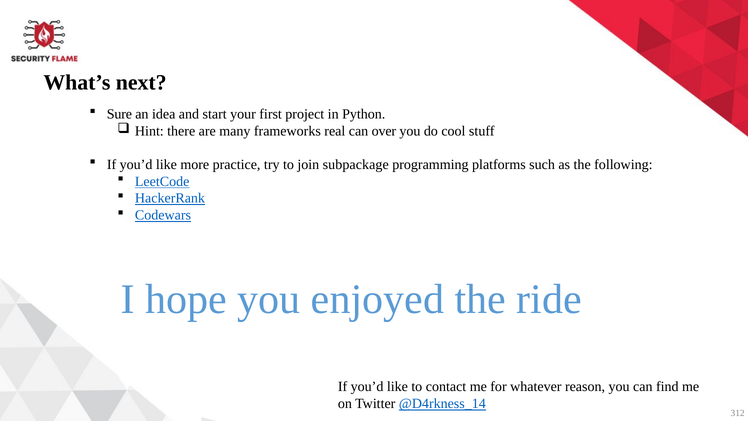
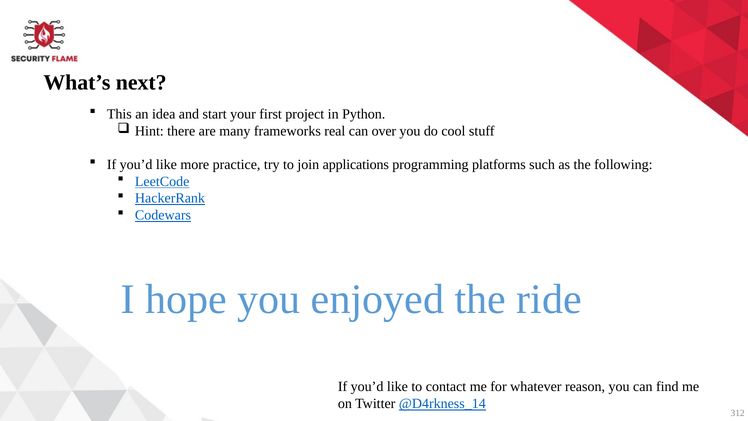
Sure: Sure -> This (119, 114)
subpackage: subpackage -> applications (356, 165)
